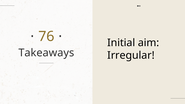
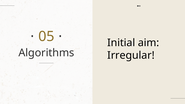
76: 76 -> 05 (46, 36)
Takeaways: Takeaways -> Algorithms (46, 53)
